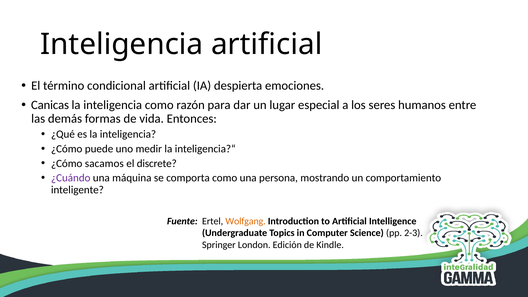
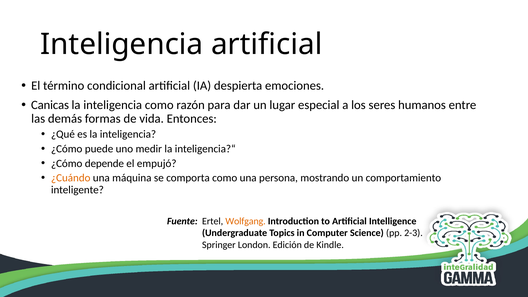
sacamos: sacamos -> depende (104, 163)
discrete: discrete -> empujó (157, 163)
¿Cuándo colour: purple -> orange (71, 178)
